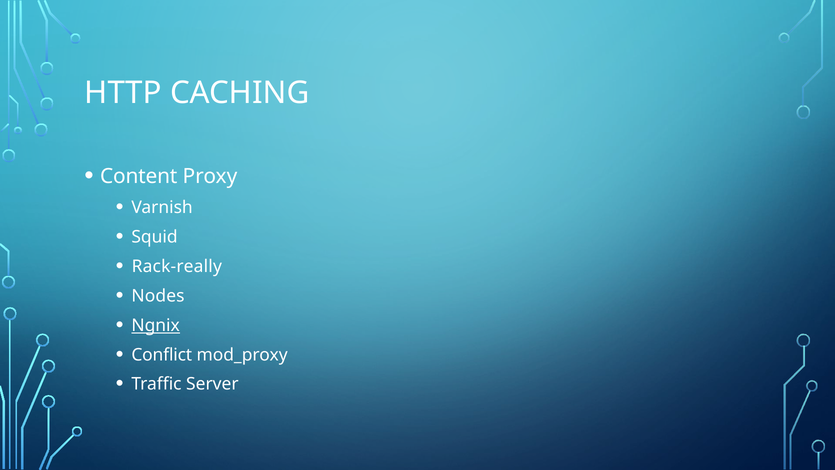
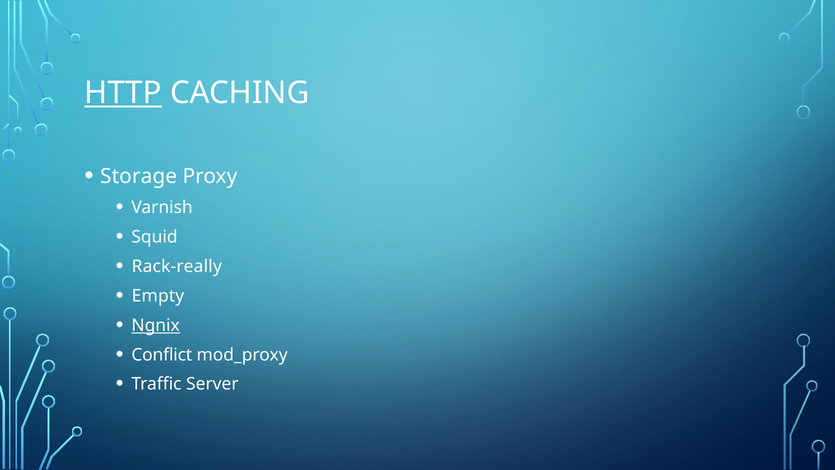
HTTP underline: none -> present (123, 93)
Content: Content -> Storage (139, 176)
Nodes: Nodes -> Empty (158, 296)
